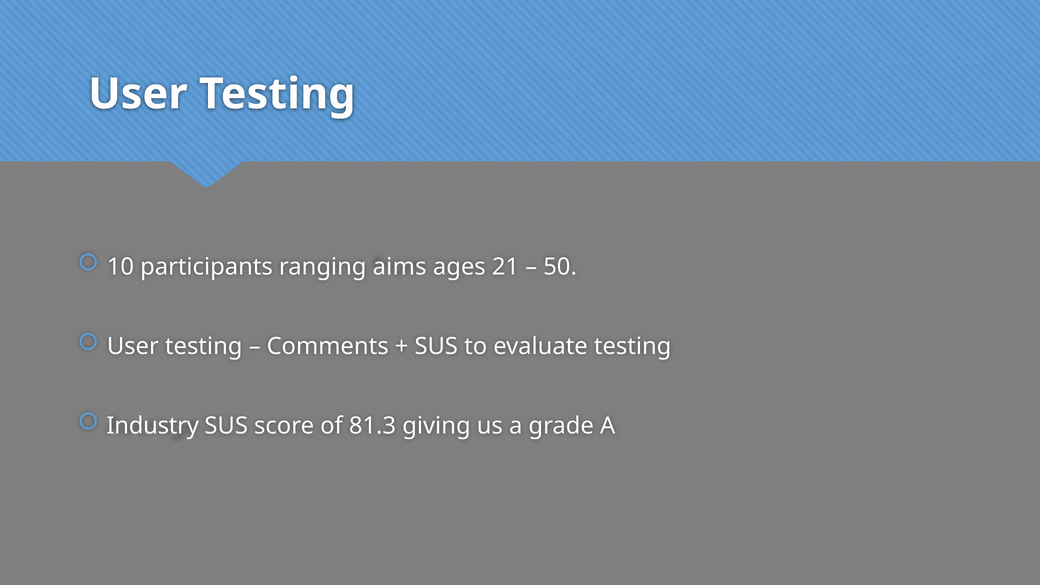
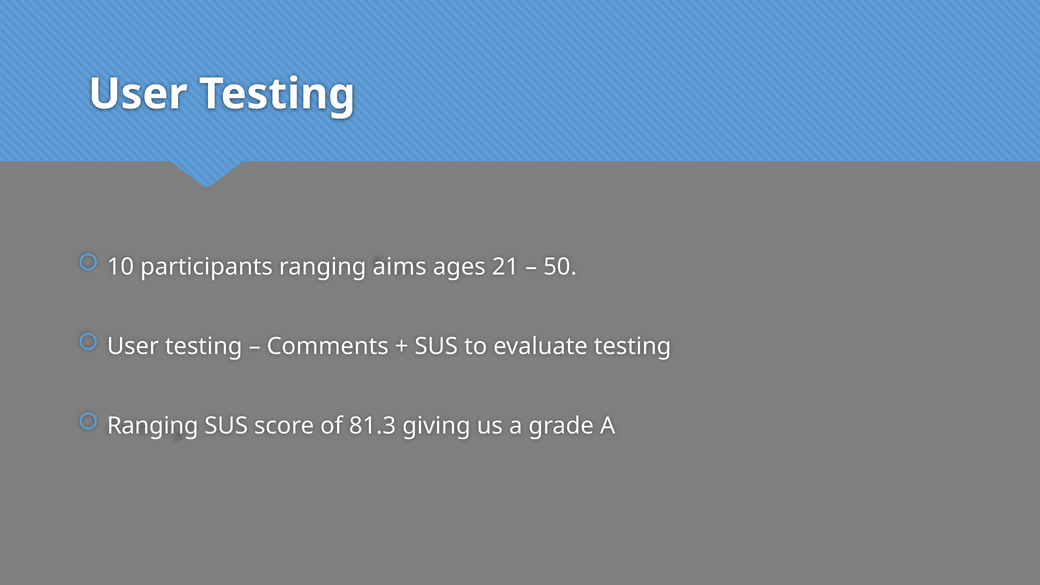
Industry: Industry -> Ranging (153, 426)
